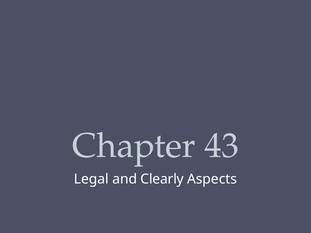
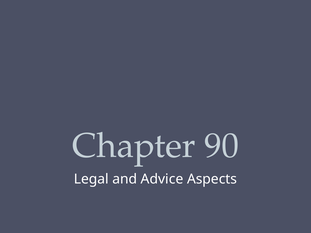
43: 43 -> 90 (222, 146)
Clearly: Clearly -> Advice (162, 179)
